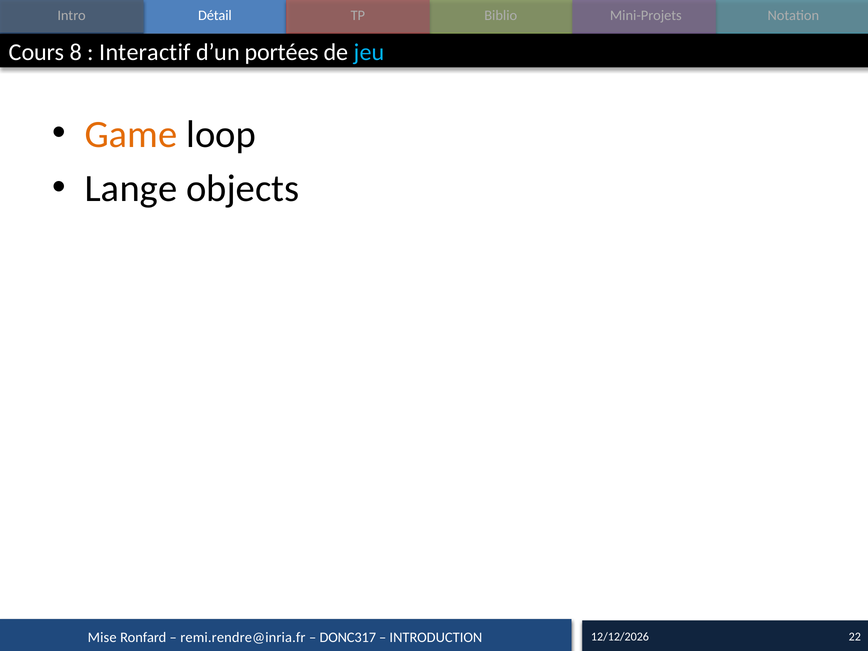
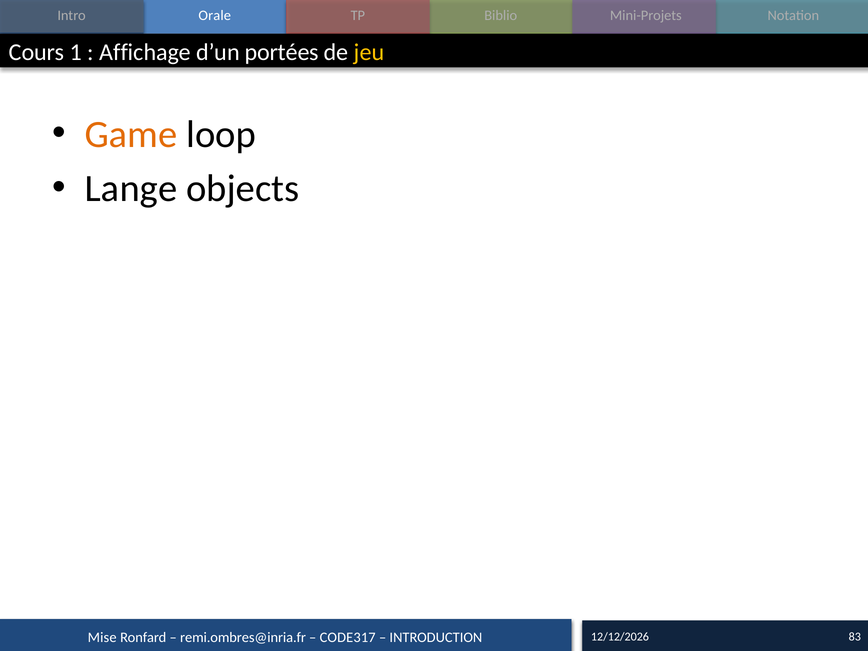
Détail: Détail -> Orale (215, 16)
8: 8 -> 1 (76, 52)
Interactif: Interactif -> Affichage (145, 52)
jeu colour: light blue -> yellow (369, 52)
remi.rendre@inria.fr: remi.rendre@inria.fr -> remi.ombres@inria.fr (243, 638)
DONC317: DONC317 -> CODE317 (348, 638)
22: 22 -> 83 (855, 637)
